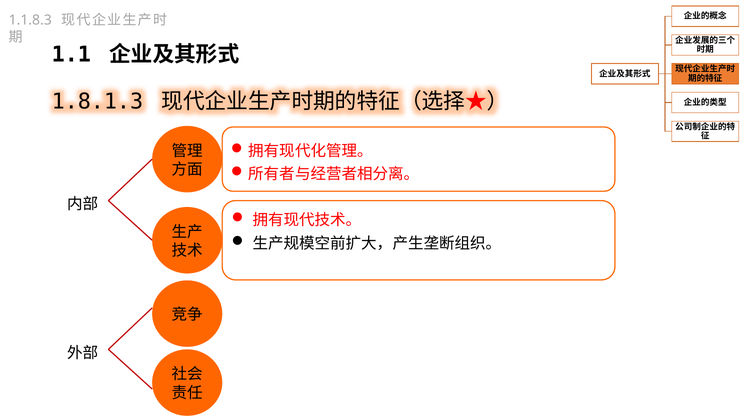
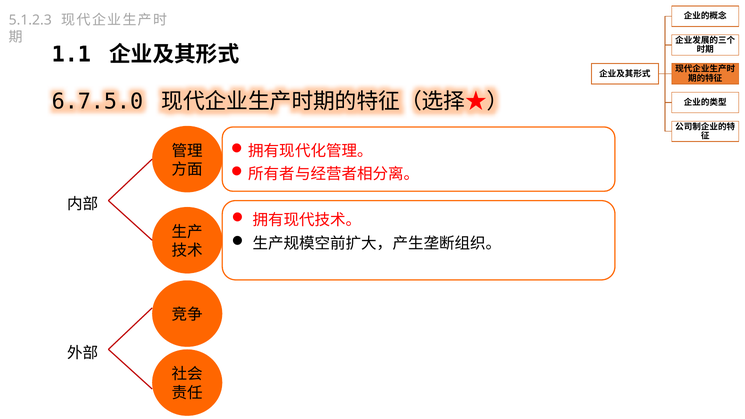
1.1.8.3: 1.1.8.3 -> 5.1.2.3 (30, 20)
1.8.1.3: 1.8.1.3 -> 6.7.5.0 (97, 101)
